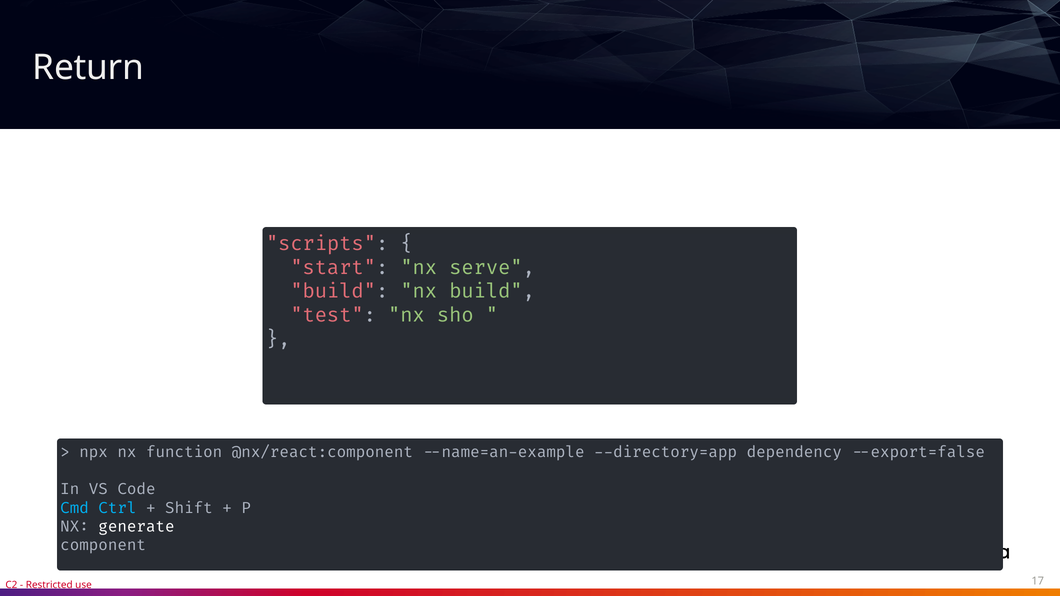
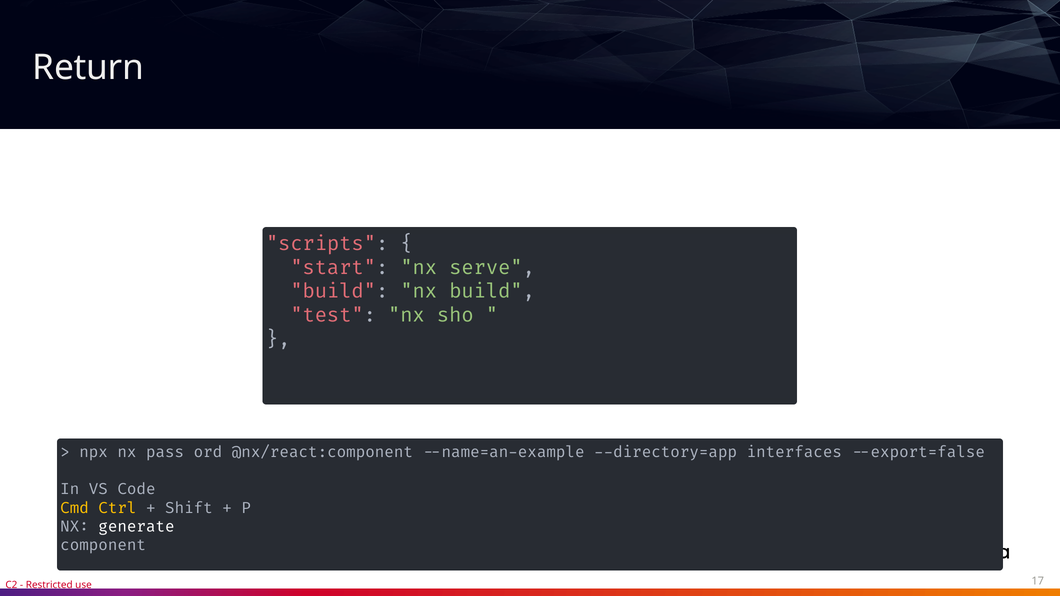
function: function -> password (184, 452)
--directory=app/dependency: --directory=app/dependency -> --directory=app/interfaces (718, 452)
Cmd/Ctrl colour: light blue -> yellow (98, 508)
